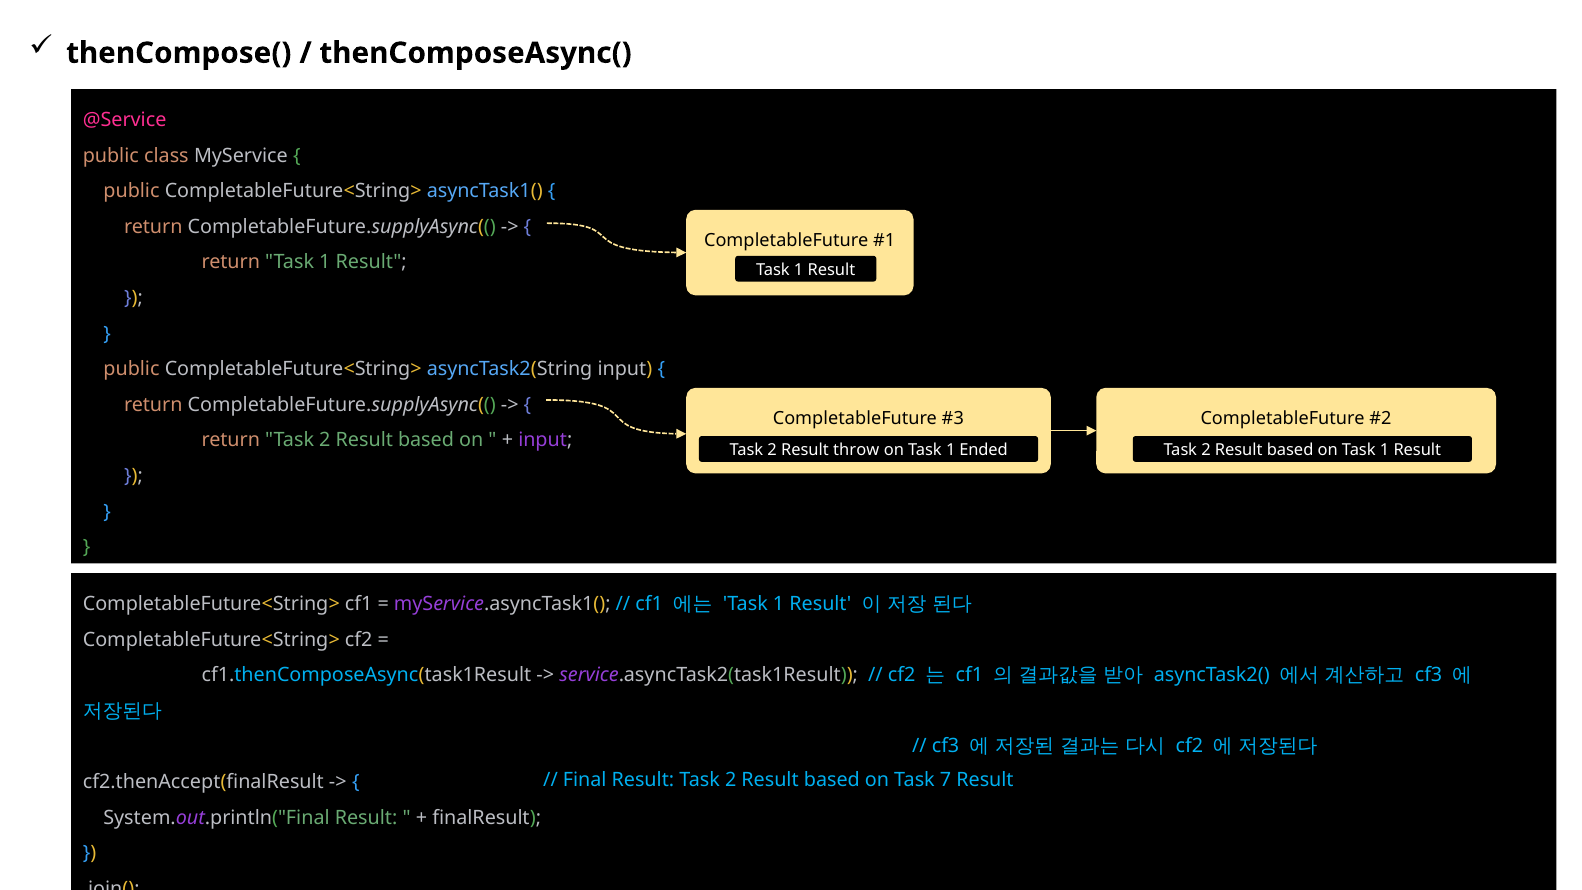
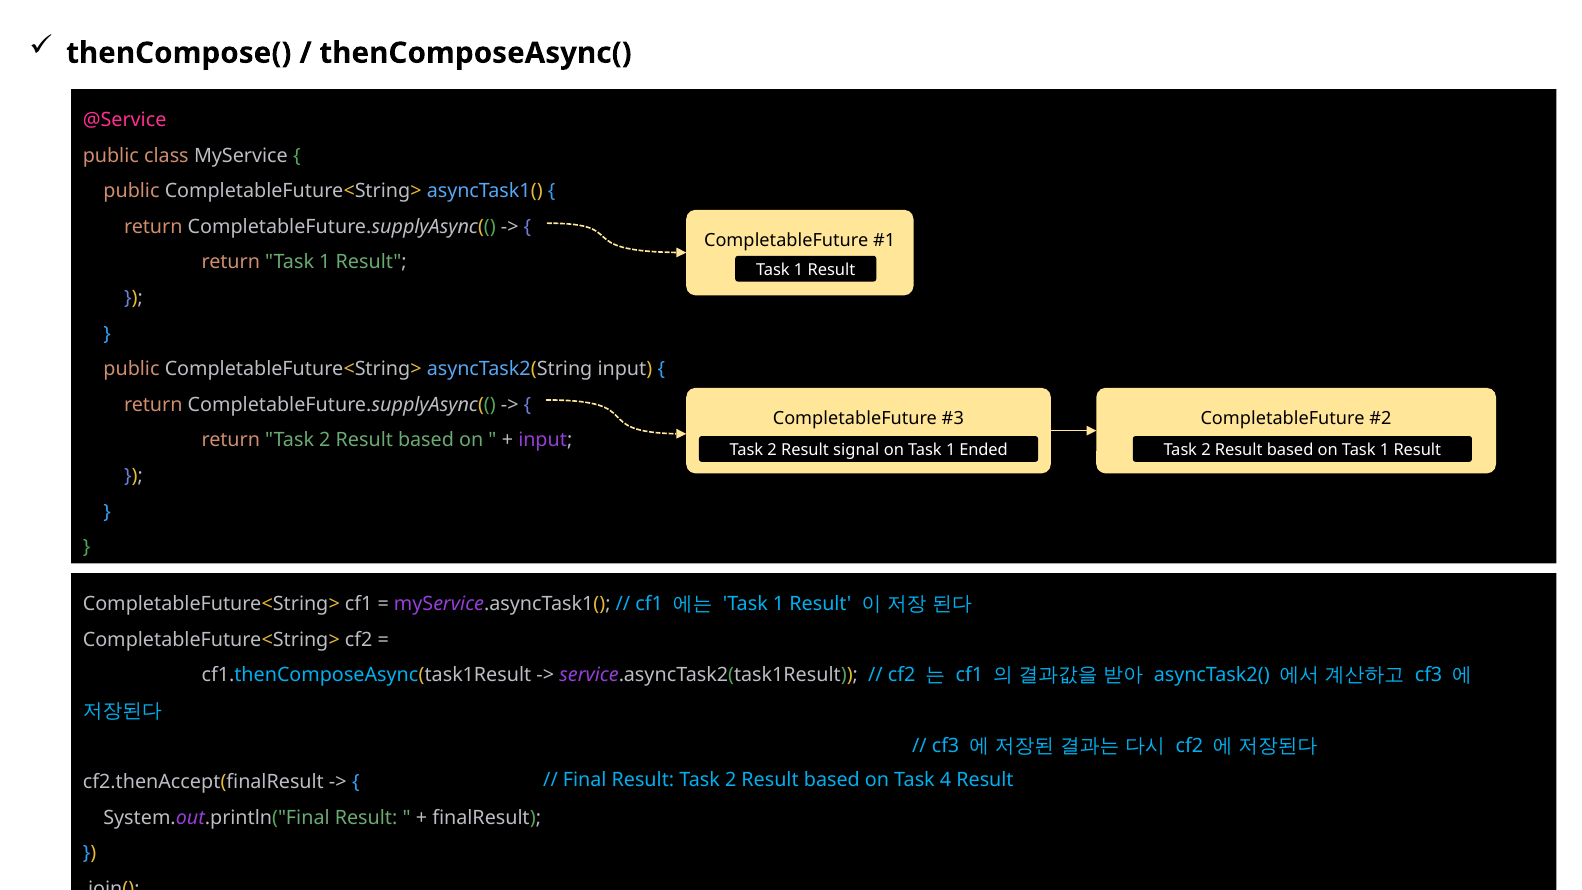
throw: throw -> signal (856, 450)
7: 7 -> 4 (945, 780)
